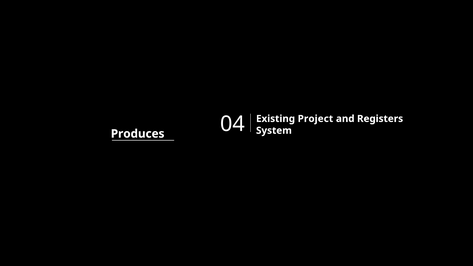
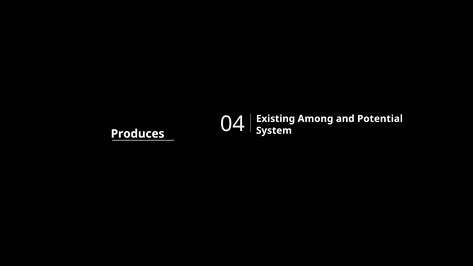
Project: Project -> Among (315, 119)
Registers: Registers -> Potential (380, 119)
